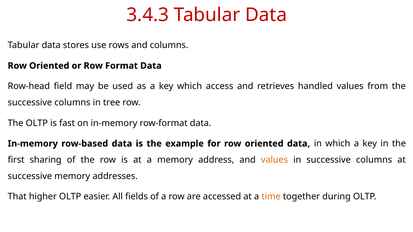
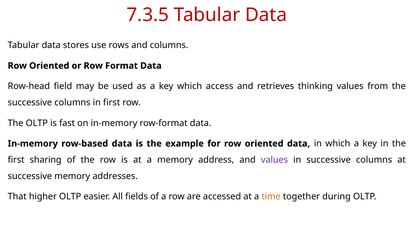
3.4.3: 3.4.3 -> 7.3.5 (148, 15)
handled: handled -> thinking (315, 86)
in tree: tree -> first (112, 103)
values colour: orange -> purple (274, 160)
